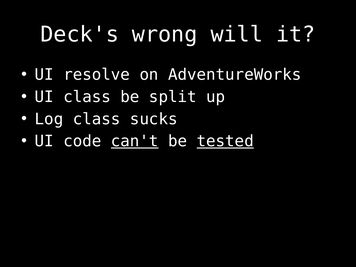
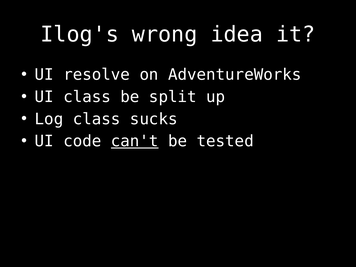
Deck's: Deck's -> Ilog's (80, 34)
will: will -> idea (237, 34)
tested underline: present -> none (225, 141)
